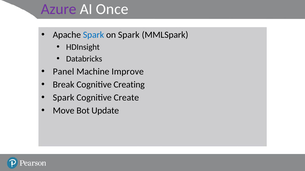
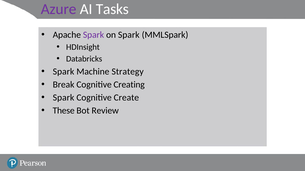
Once: Once -> Tasks (112, 9)
Spark colour: blue -> purple (94, 35)
Panel: Panel -> Spark (64, 72)
Improve: Improve -> Strategy (128, 72)
Move: Move -> These (64, 111)
Update: Update -> Review (105, 111)
